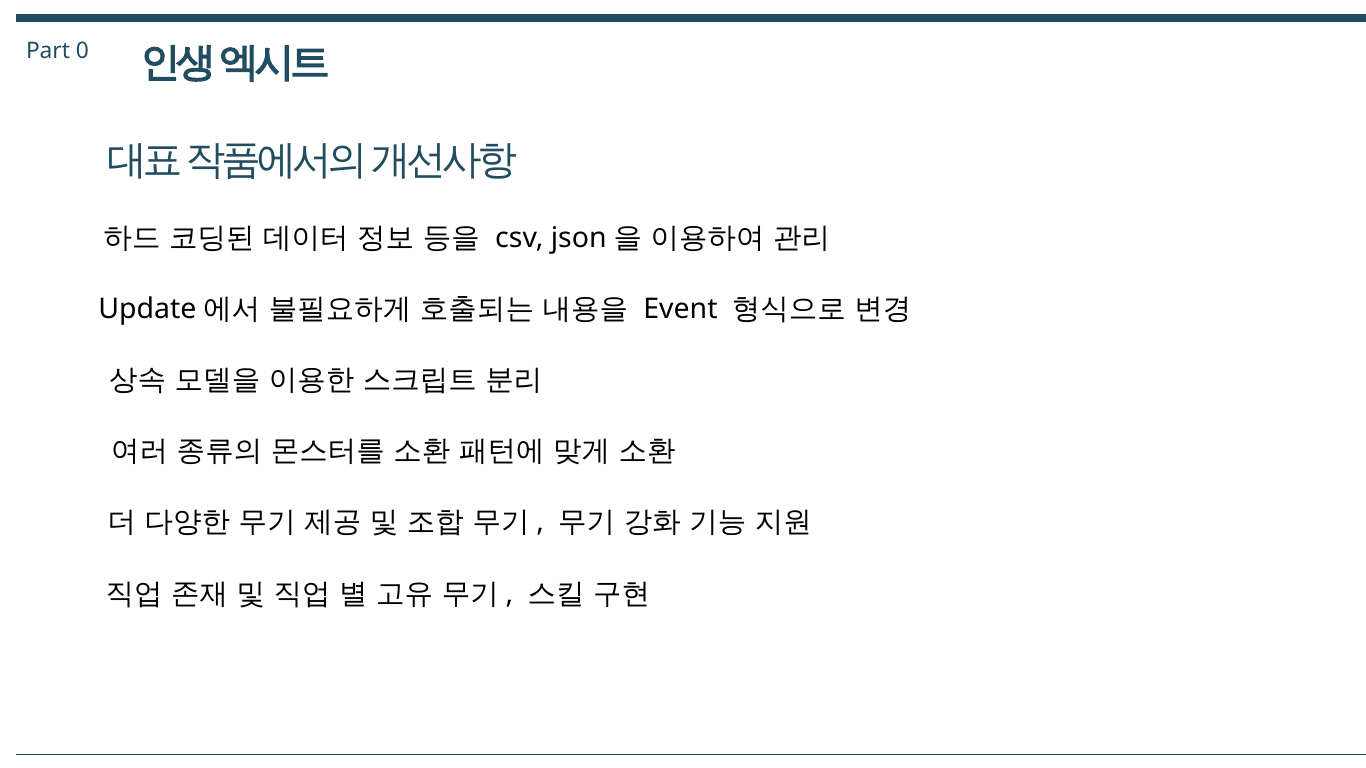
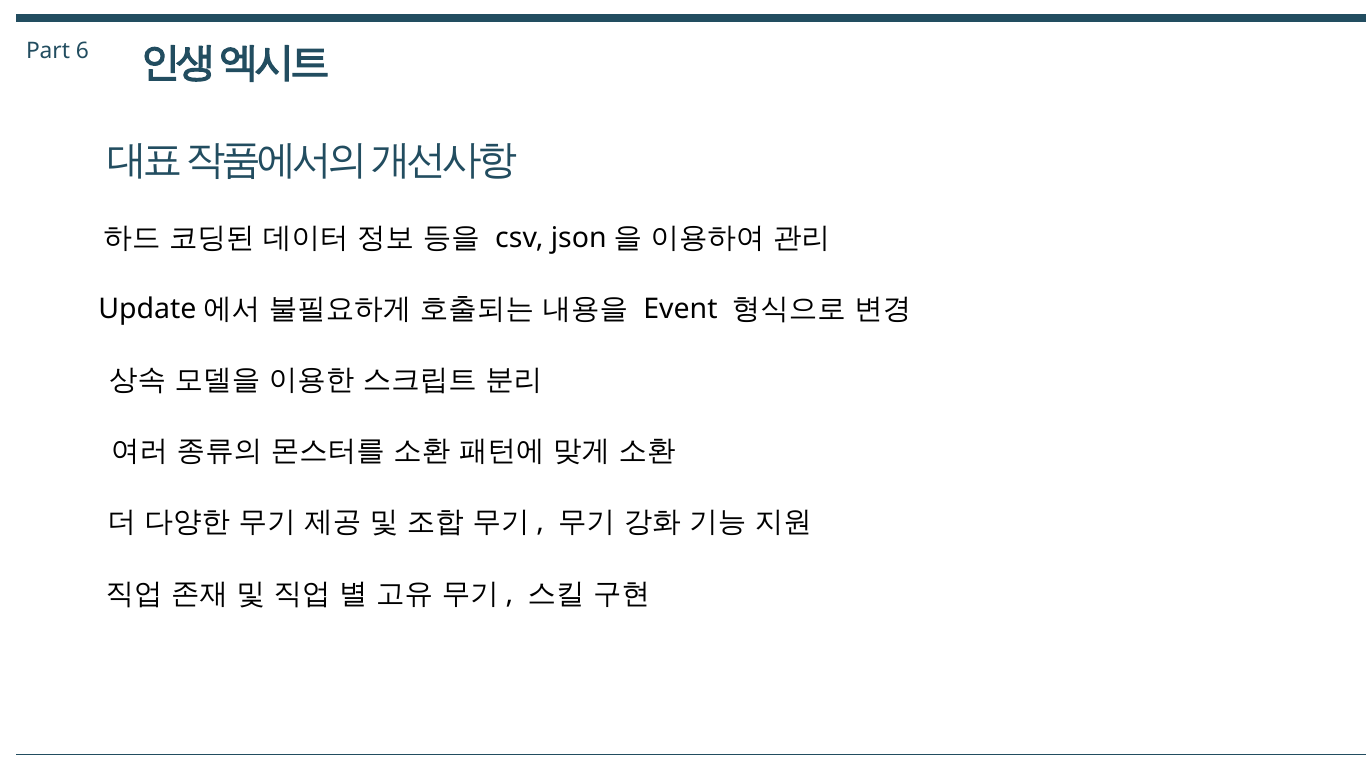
0: 0 -> 6 (82, 51)
